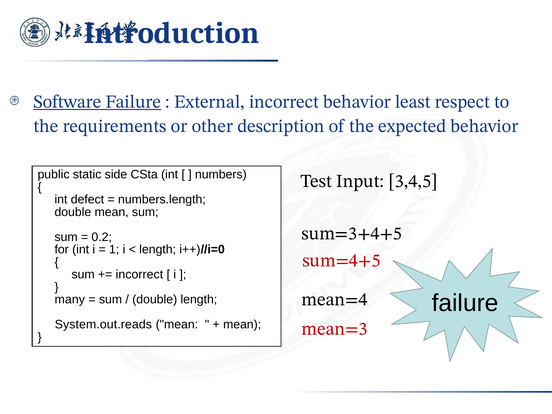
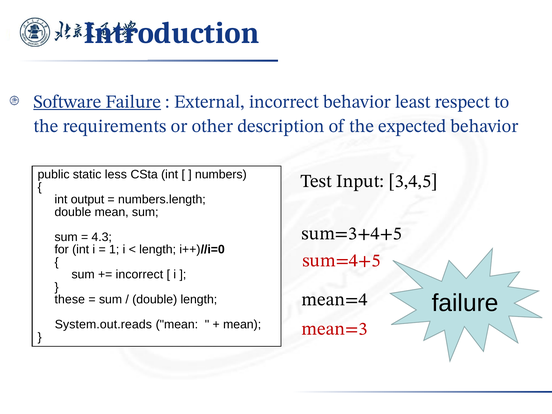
side: side -> less (116, 175)
defect: defect -> output (88, 200)
0.2: 0.2 -> 4.3 (102, 237)
many: many -> these (70, 300)
